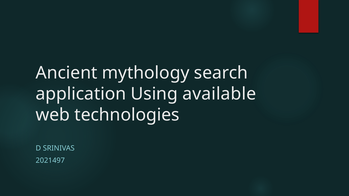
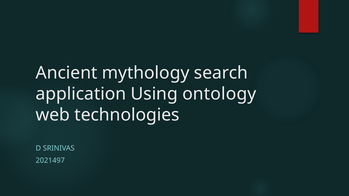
available: available -> ontology (219, 94)
